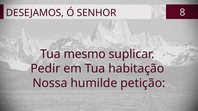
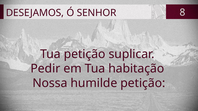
Tua mesmo: mesmo -> petição (85, 54)
